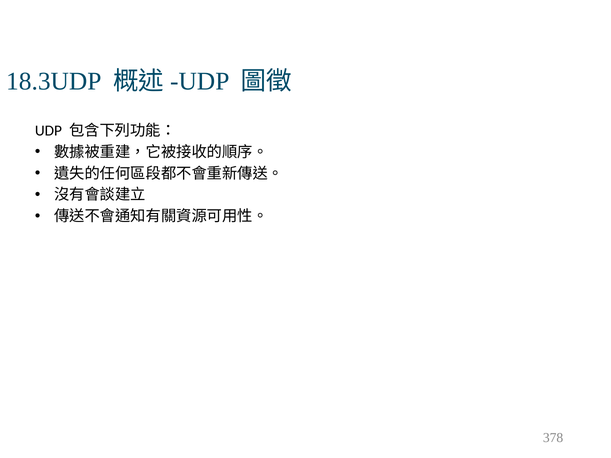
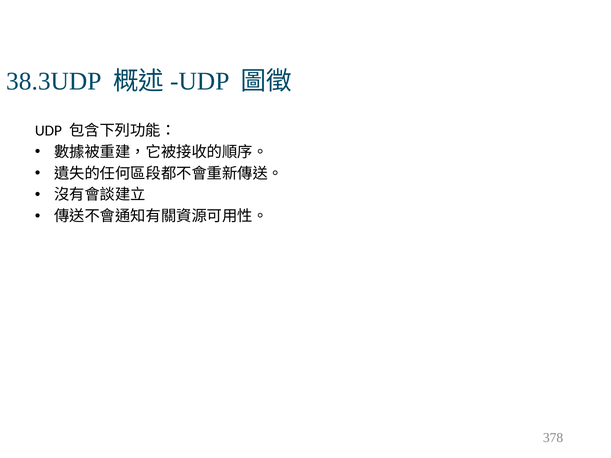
18.3UDP: 18.3UDP -> 38.3UDP (54, 82)
